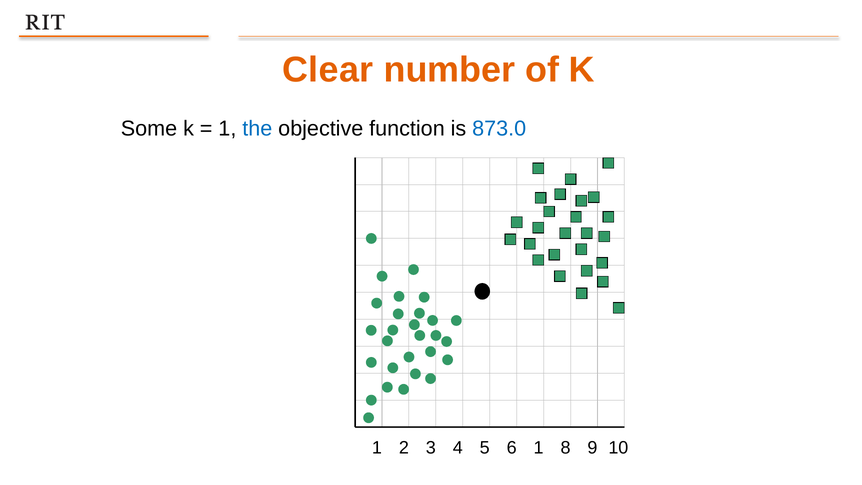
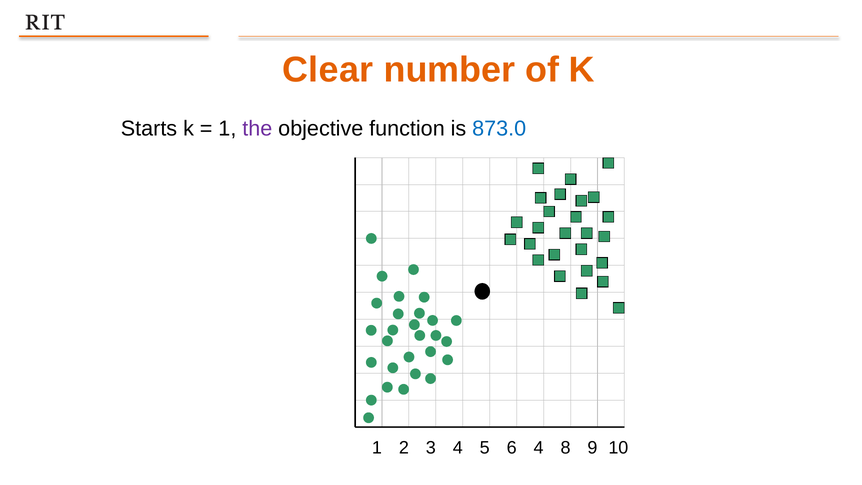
Some: Some -> Starts (149, 129)
the colour: blue -> purple (257, 129)
6 1: 1 -> 4 (539, 448)
